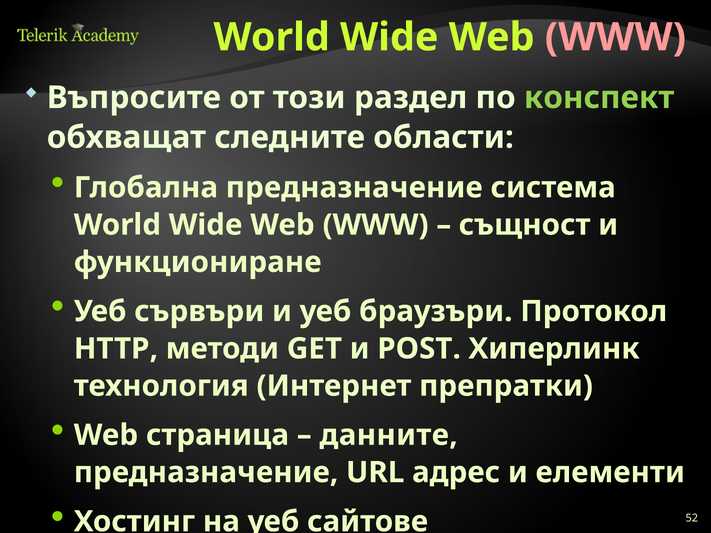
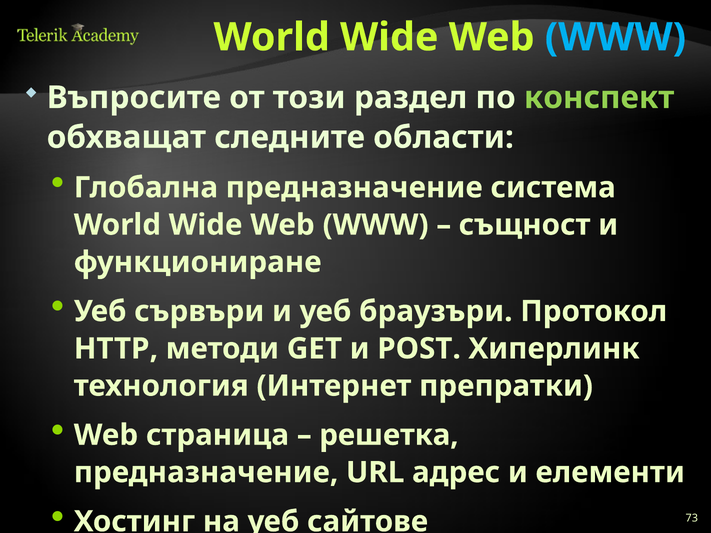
WWW colour: pink -> light blue (615, 37)
данните: данните -> решетка (389, 435)
52: 52 -> 73 (692, 518)
